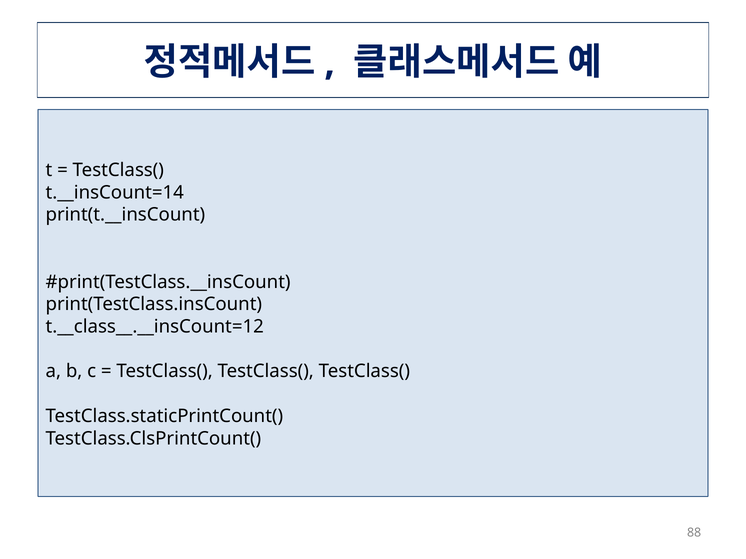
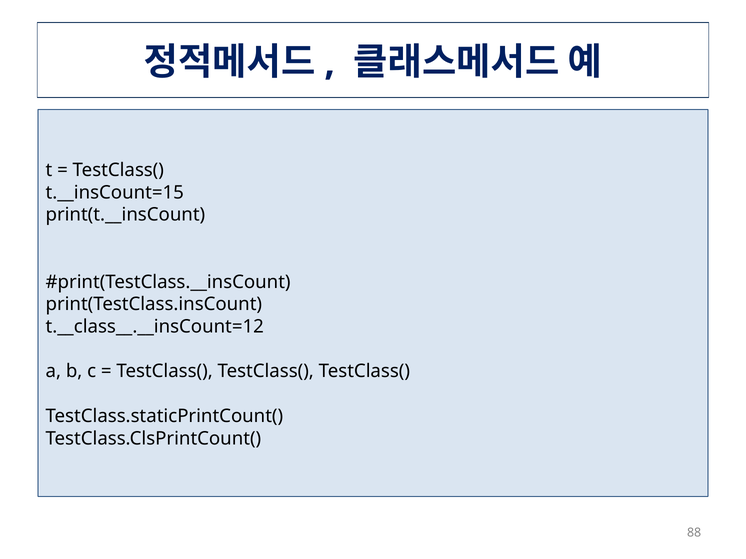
t.__insCount=14: t.__insCount=14 -> t.__insCount=15 (115, 193)
